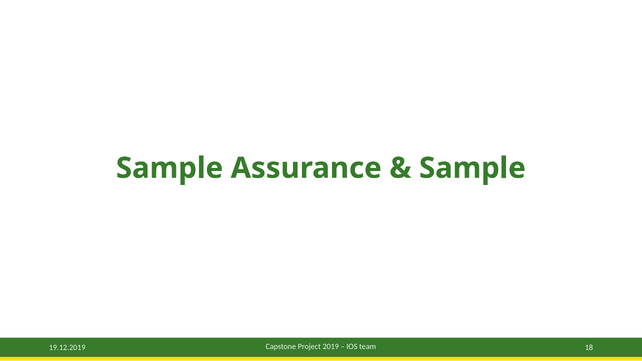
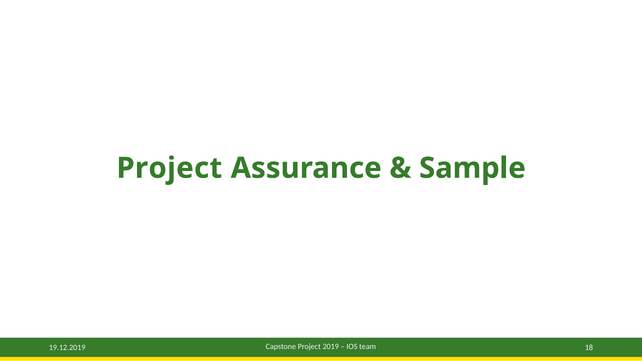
Sample: Sample -> Project (169, 168)
